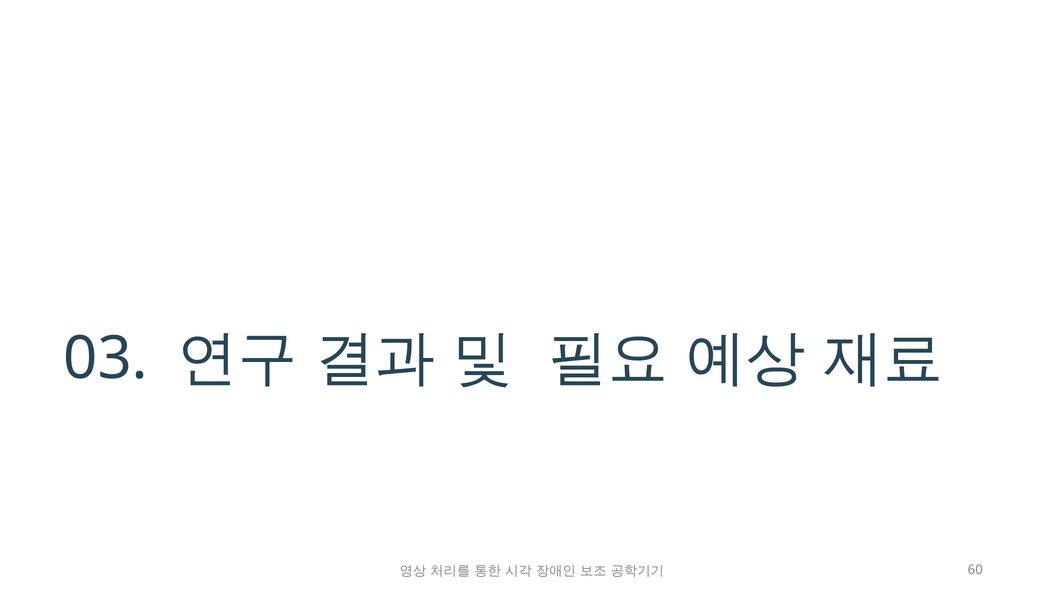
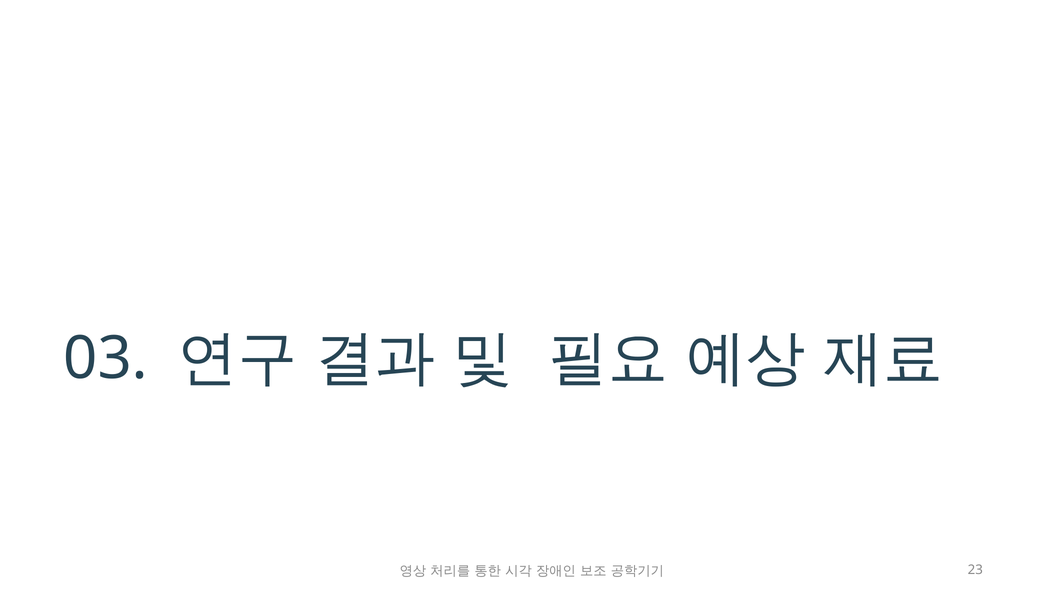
60: 60 -> 23 (975, 570)
